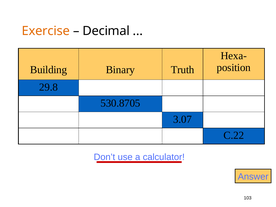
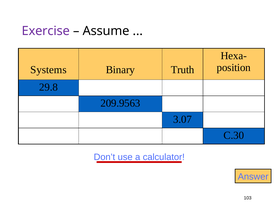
Exercise colour: orange -> purple (46, 31)
Decimal: Decimal -> Assume (106, 31)
Building: Building -> Systems (48, 70)
530.8705: 530.8705 -> 209.9563 (120, 103)
C.22: C.22 -> C.30 (234, 135)
